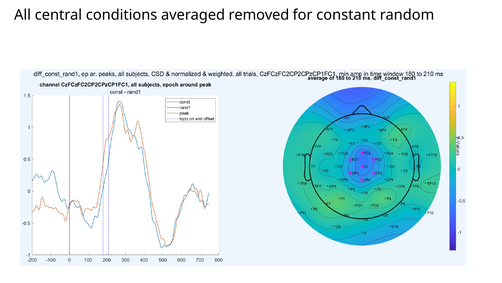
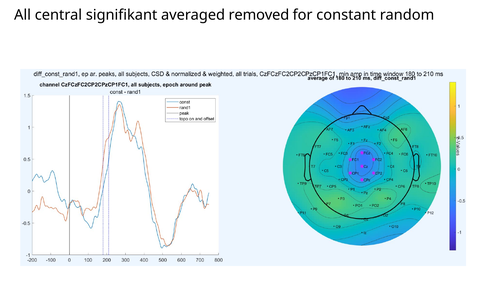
conditions: conditions -> signifikant (122, 15)
